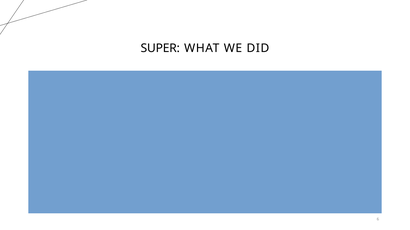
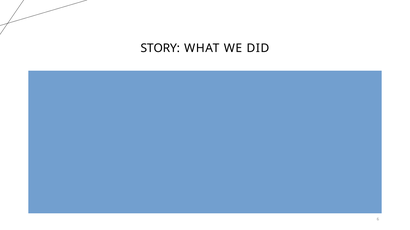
SUPER: SUPER -> STORY (160, 48)
